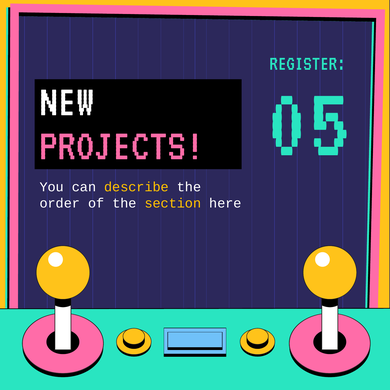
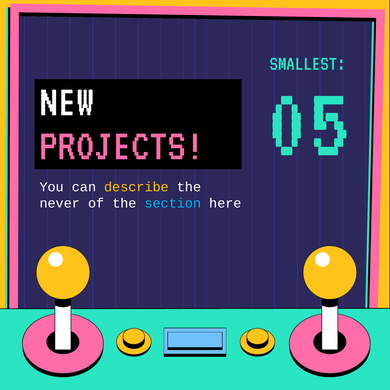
REGISTER: REGISTER -> SMALLEST (308, 63)
order: order -> never (60, 203)
section colour: yellow -> light blue (173, 203)
